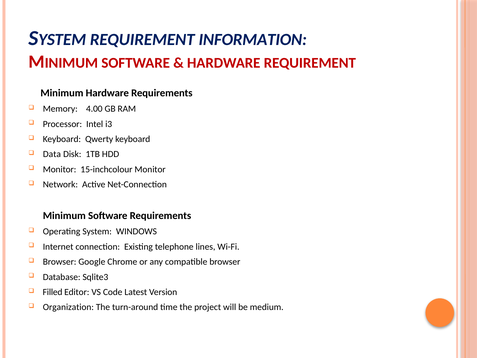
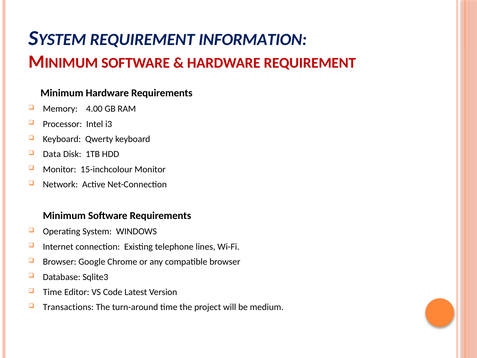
Filled: Filled -> Time (52, 292)
Organization: Organization -> Transactions (68, 307)
